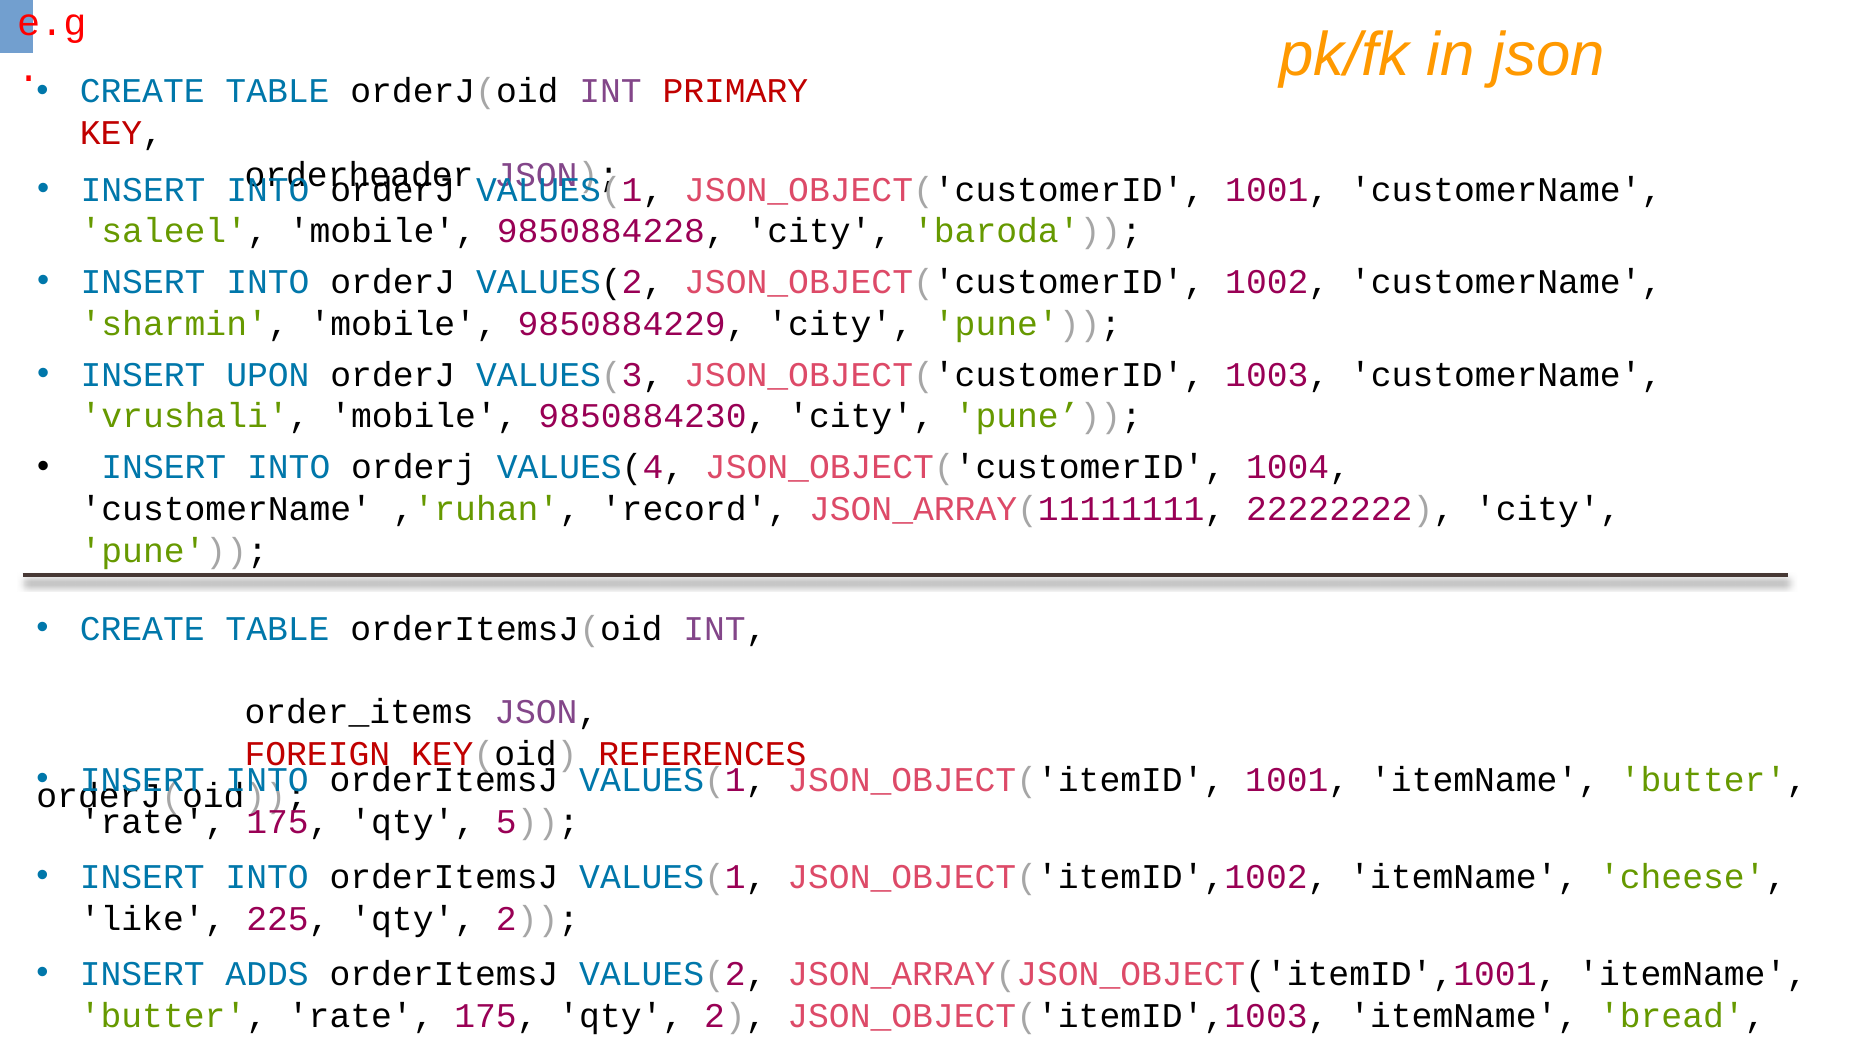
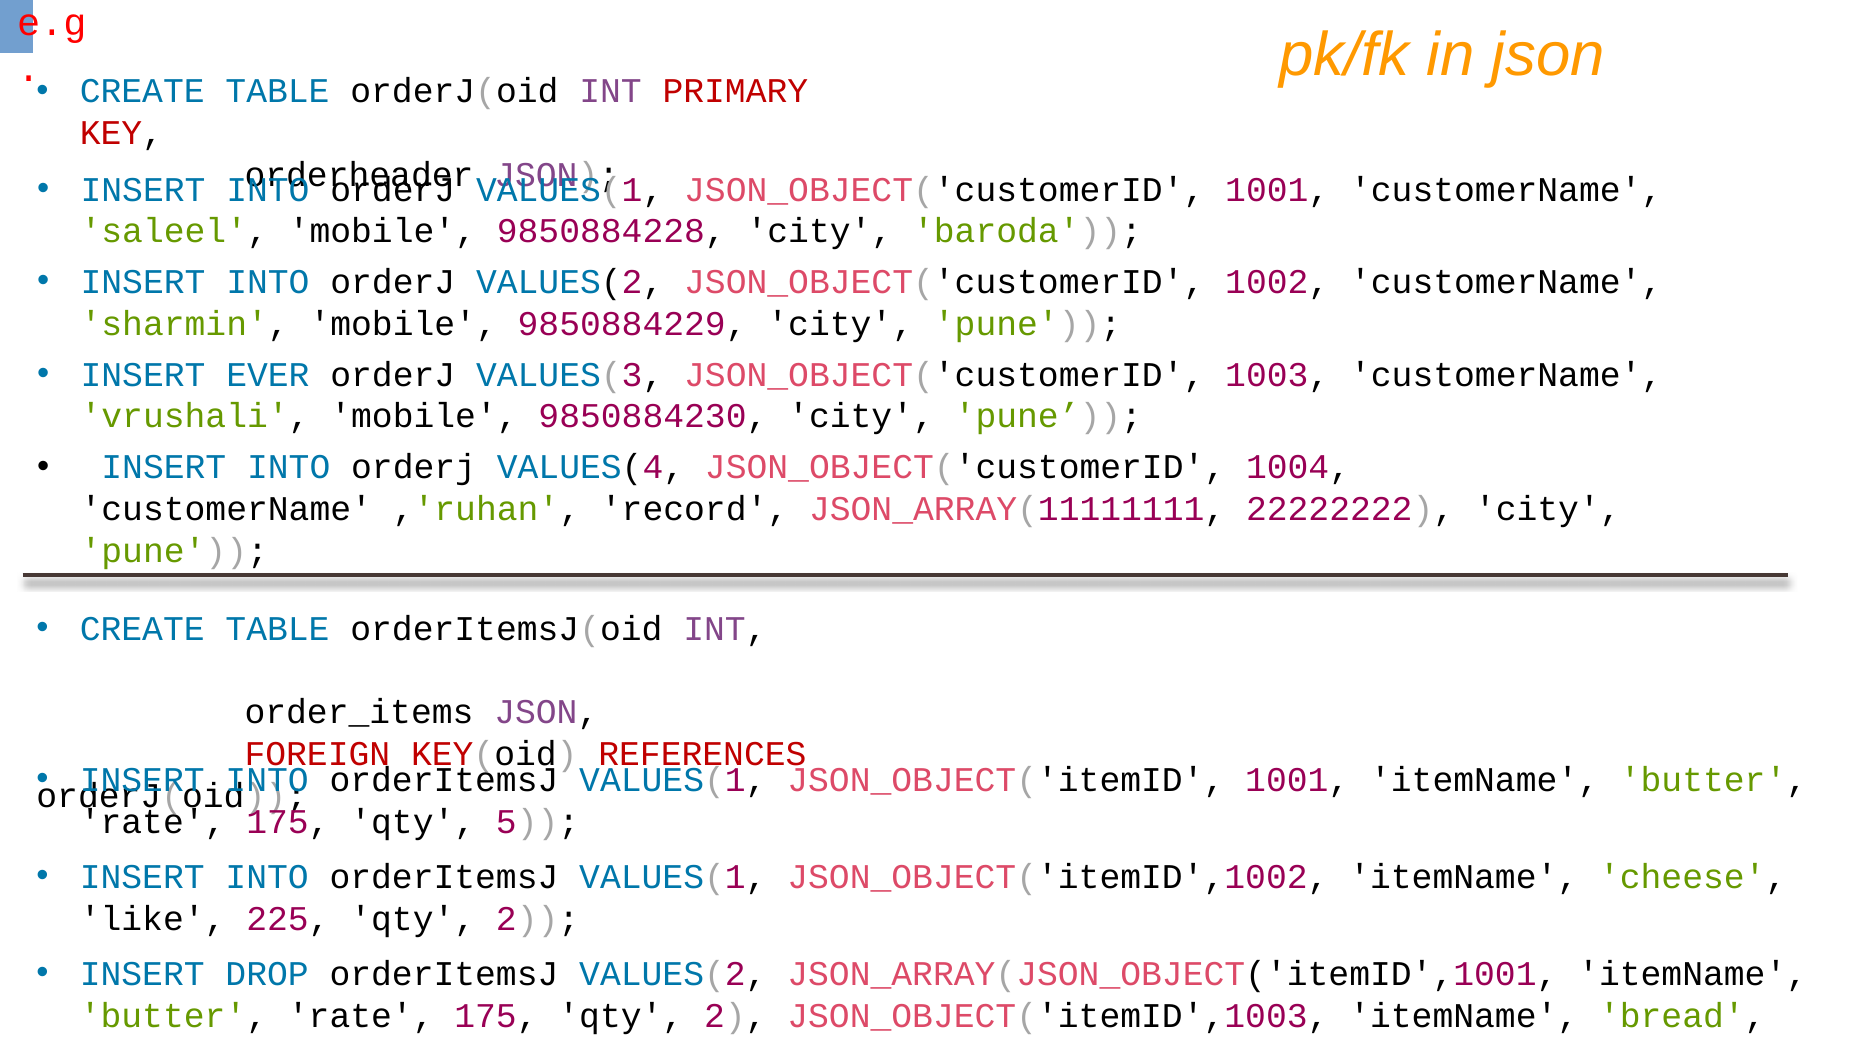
UPON: UPON -> EVER (268, 375)
ADDS: ADDS -> DROP (267, 974)
